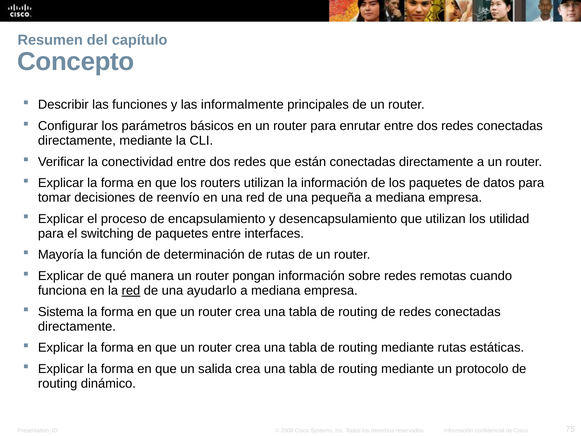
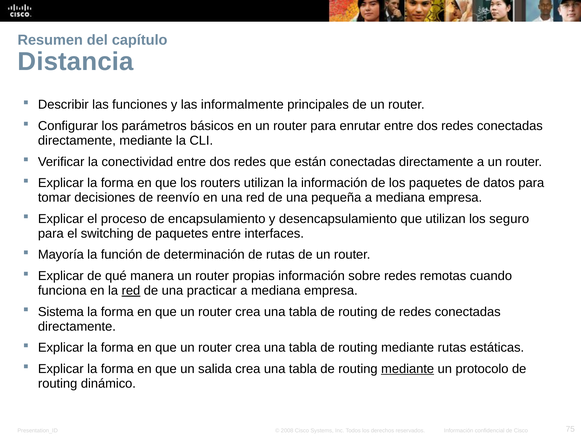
Concepto: Concepto -> Distancia (76, 62)
utilidad: utilidad -> seguro (509, 219)
pongan: pongan -> propias (254, 276)
ayudarlo: ayudarlo -> practicar (212, 290)
mediante underline: none -> present (408, 369)
